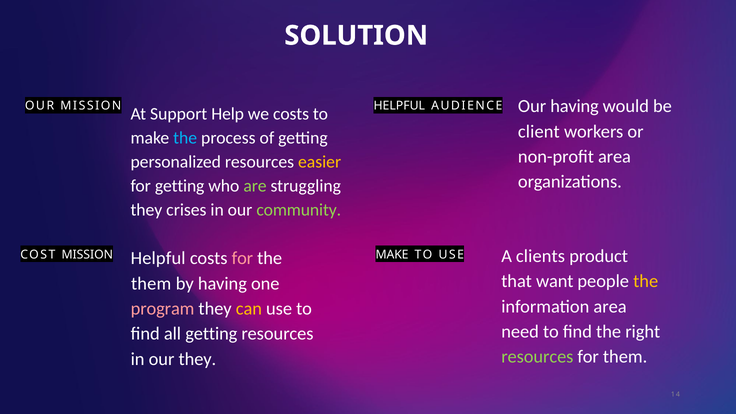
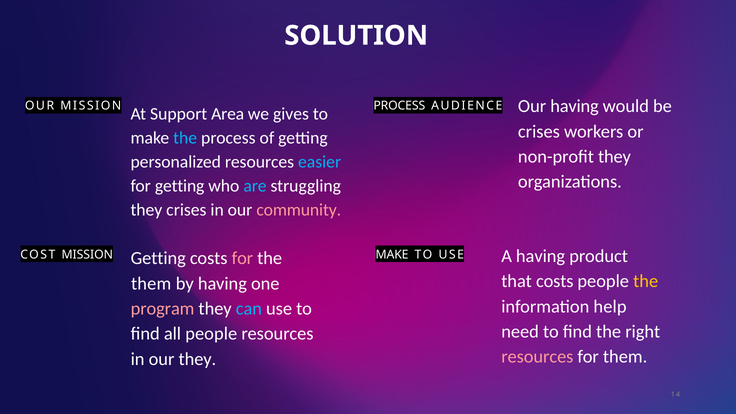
HELPFUL: HELPFUL -> PROCESS (399, 106)
Help: Help -> Area (228, 114)
we costs: costs -> gives (291, 114)
client: client -> crises (539, 131)
non-profit area: area -> they (614, 157)
easier colour: yellow -> light blue (320, 162)
are colour: light green -> light blue (255, 186)
community colour: light green -> pink (299, 210)
A clients: clients -> having (541, 256)
Helpful: Helpful -> Getting (158, 258)
that want: want -> costs (555, 281)
information area: area -> help (610, 306)
can colour: yellow -> light blue (249, 309)
all getting: getting -> people (211, 334)
resources colour: light green -> pink (537, 357)
